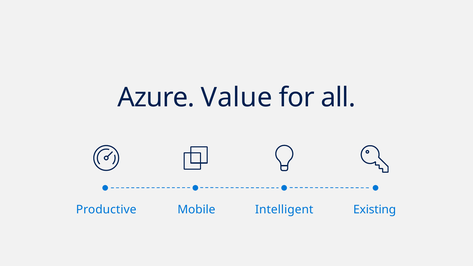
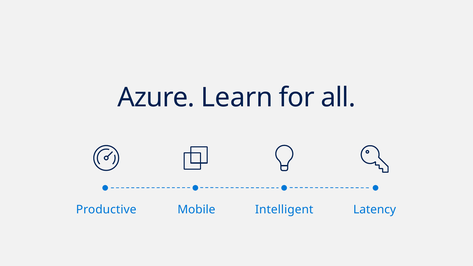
Value: Value -> Learn (237, 98)
Existing: Existing -> Latency (375, 210)
